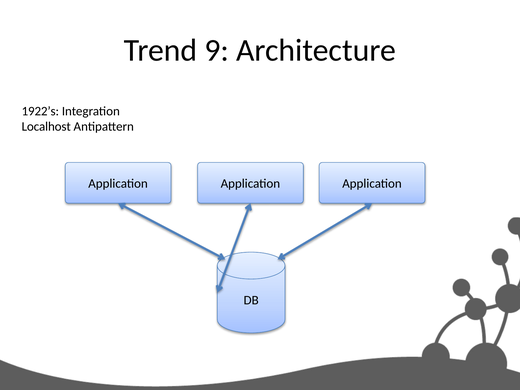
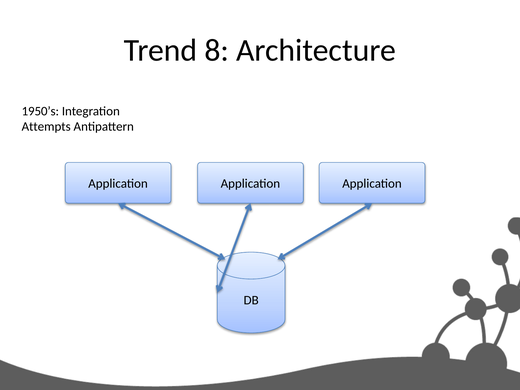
9: 9 -> 8 (217, 50)
1922’s: 1922’s -> 1950’s (40, 111)
Localhost: Localhost -> Attempts (46, 127)
